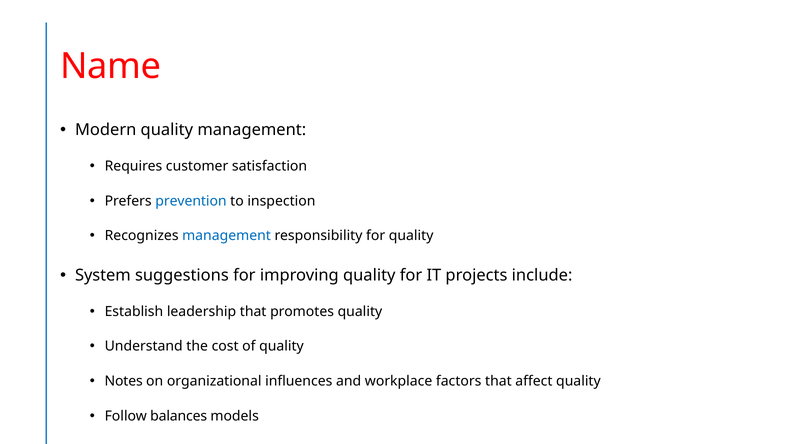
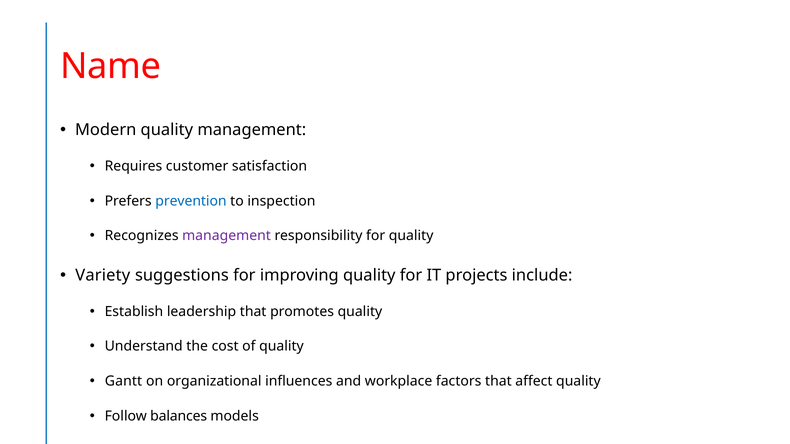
management colour: blue -> purple (227, 236)
System: System -> Variety (103, 275)
Notes: Notes -> Gantt (123, 381)
